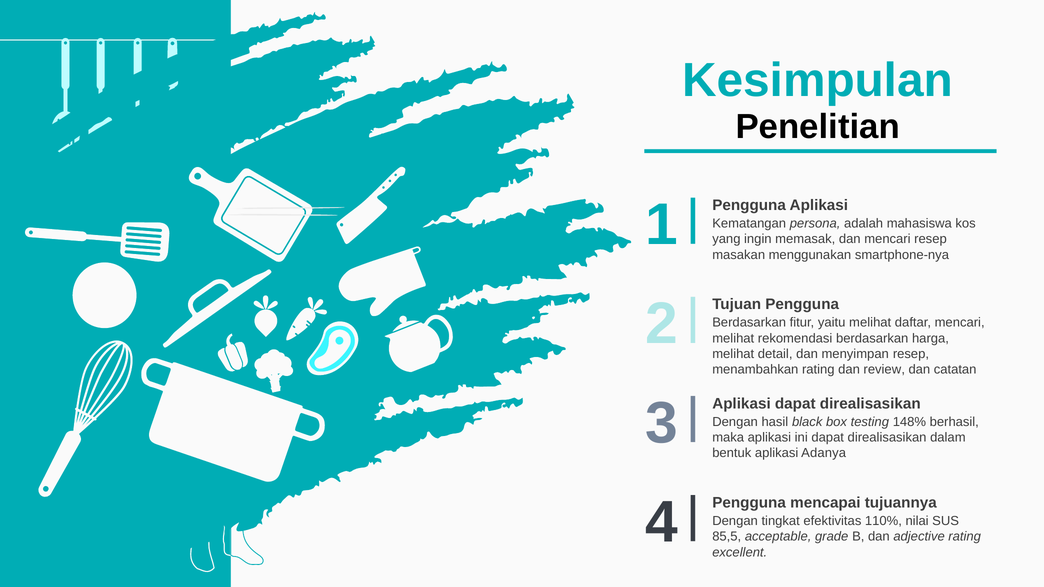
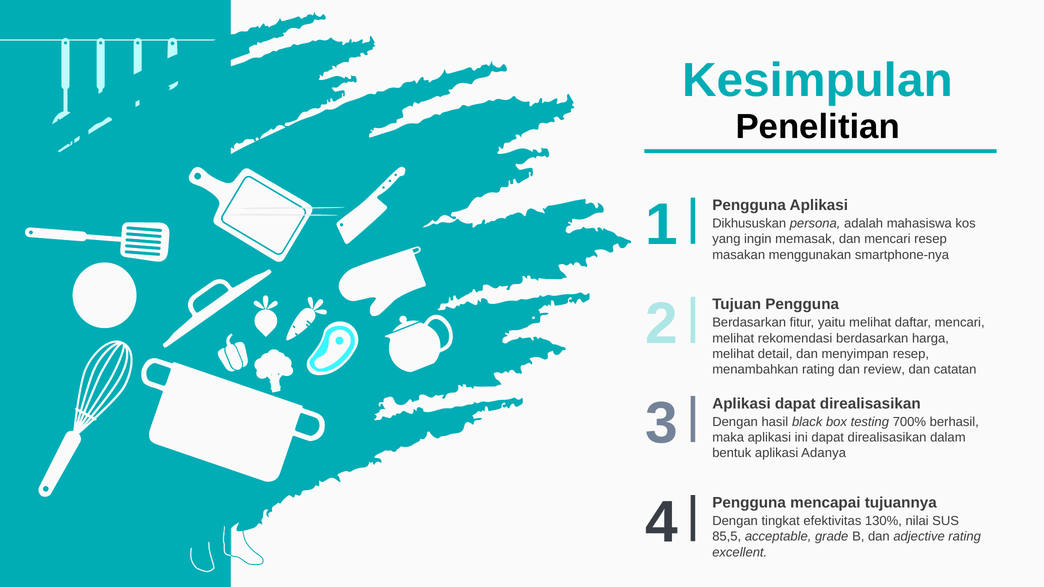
Kematangan: Kematangan -> Dikhususkan (749, 224)
148%: 148% -> 700% (909, 422)
110%: 110% -> 130% (883, 521)
